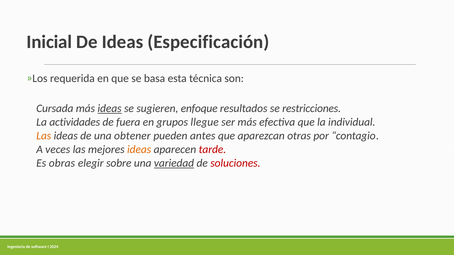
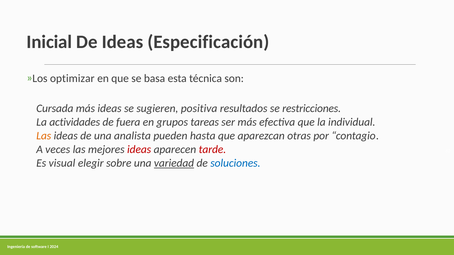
requerida: requerida -> optimizar (72, 78)
ideas underline: present -> none (110, 108)
enfoque: enfoque -> positiva (199, 108)
llegue: llegue -> tareas (205, 122)
obtener: obtener -> analista (132, 135)
antes: antes -> hasta (203, 135)
ideas colour: orange -> red (139, 149)
obras: obras -> visual (62, 163)
soluciones colour: red -> blue (235, 163)
